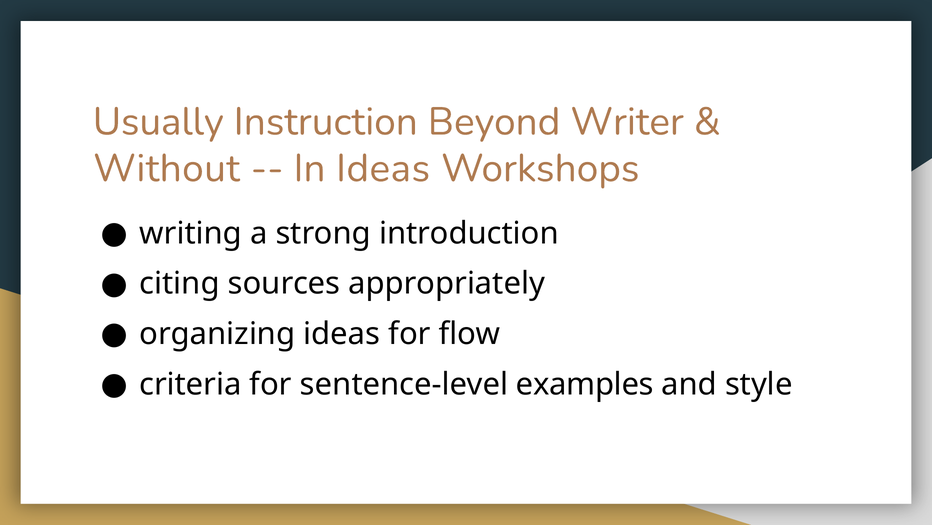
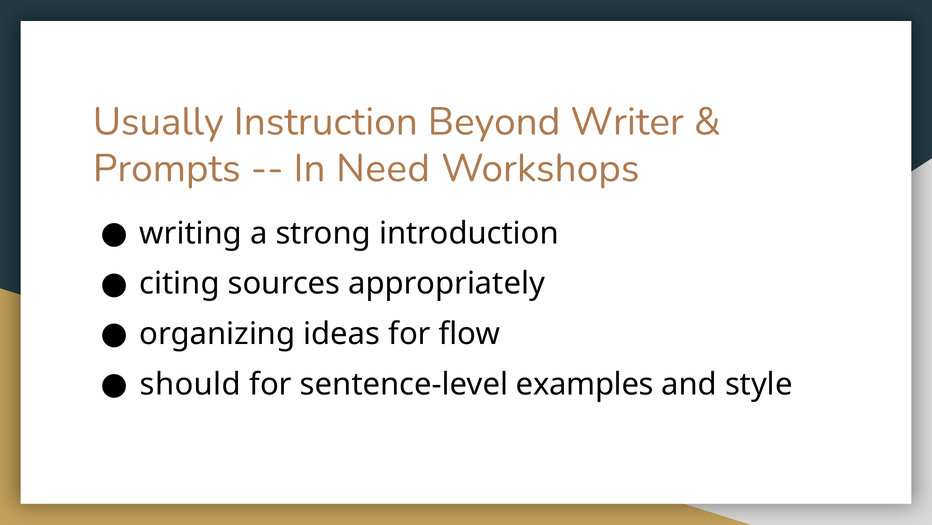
Without: Without -> Prompts (167, 168)
In Ideas: Ideas -> Need (383, 168)
criteria: criteria -> should (190, 384)
